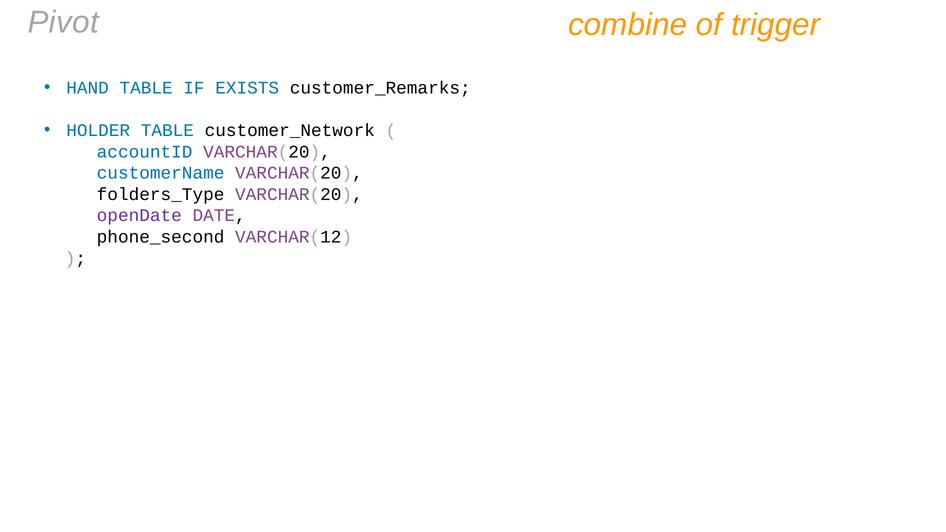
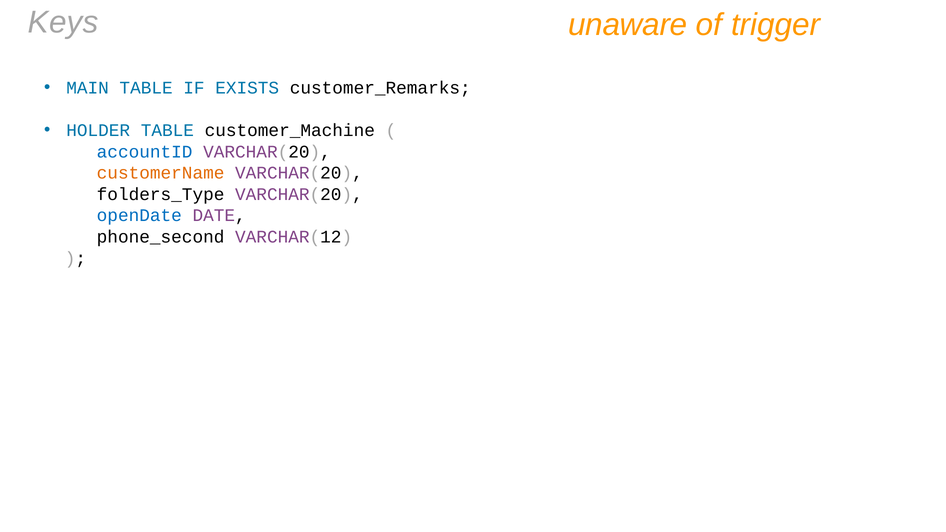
Pivot: Pivot -> Keys (63, 22)
combine: combine -> unaware (628, 25)
HAND: HAND -> MAIN (88, 88)
customer_Network: customer_Network -> customer_Machine (290, 131)
customerName colour: blue -> orange (161, 173)
openDate colour: purple -> blue (139, 216)
